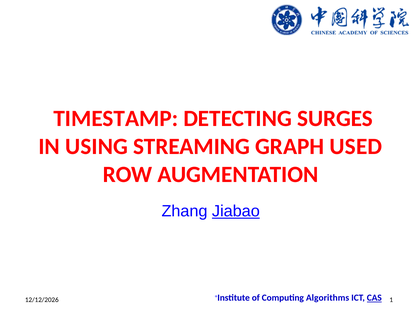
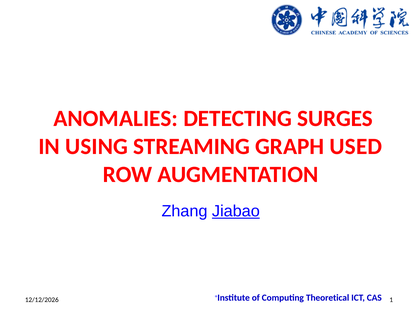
TIMESTAMP: TIMESTAMP -> ANOMALIES (116, 118)
Algorithms: Algorithms -> Theoretical (328, 297)
CAS underline: present -> none (374, 297)
